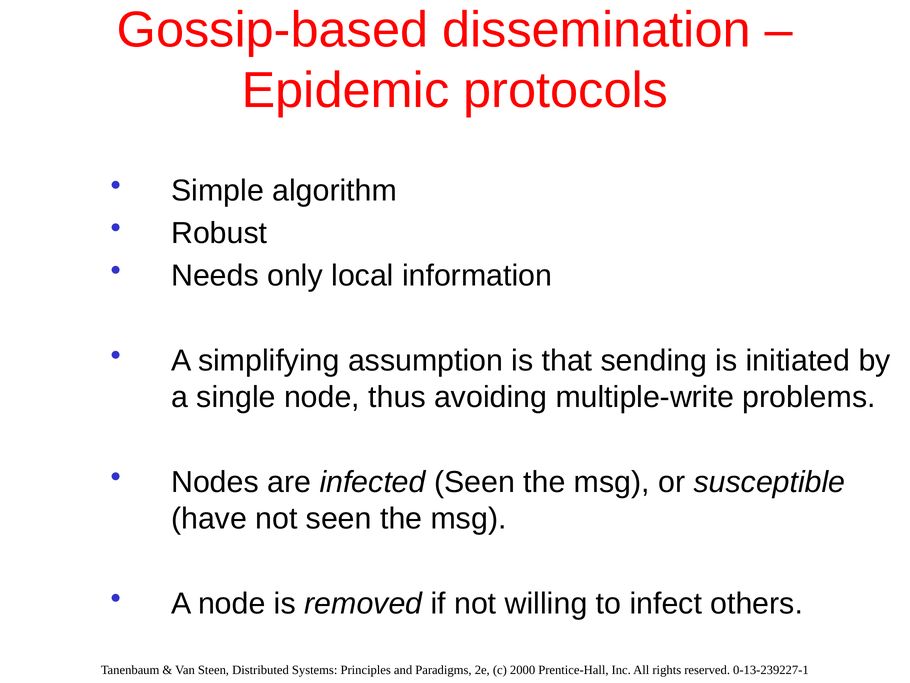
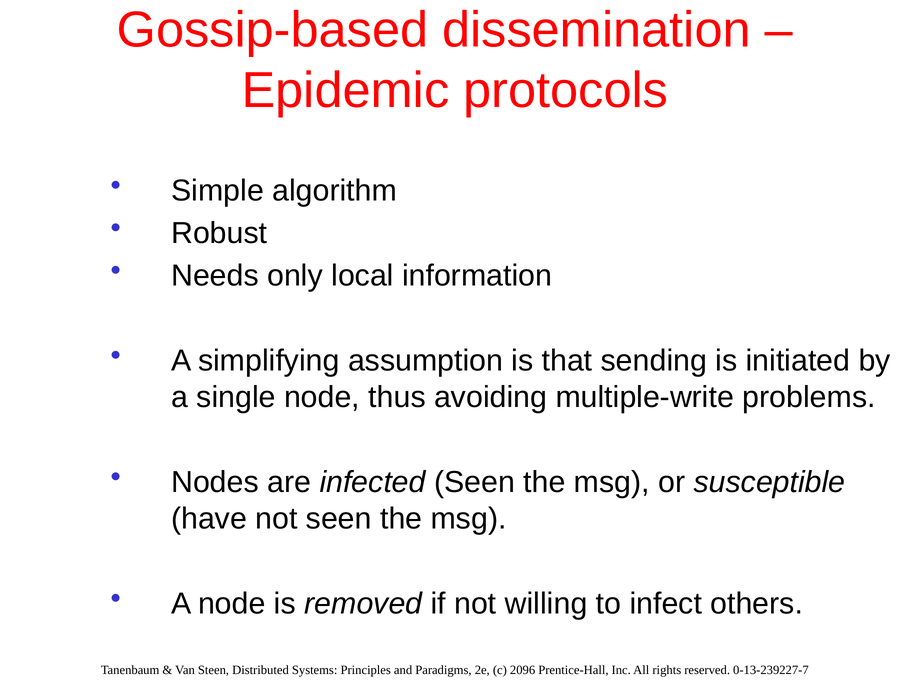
2000: 2000 -> 2096 (523, 670)
0-13-239227-1: 0-13-239227-1 -> 0-13-239227-7 (771, 670)
